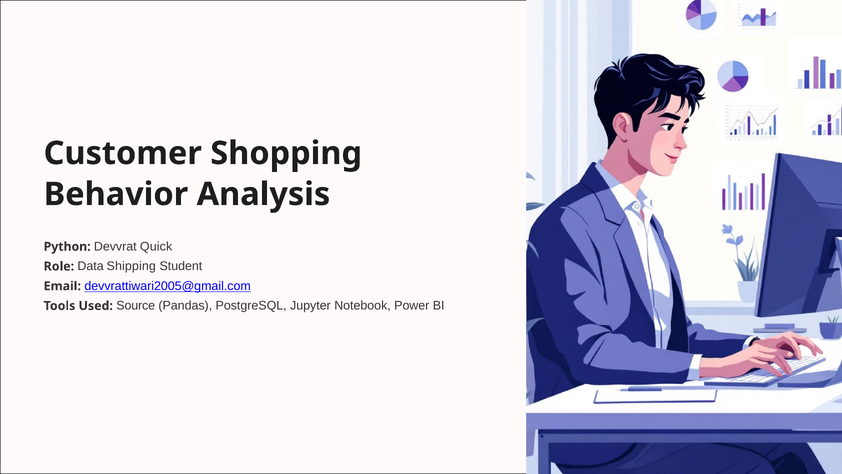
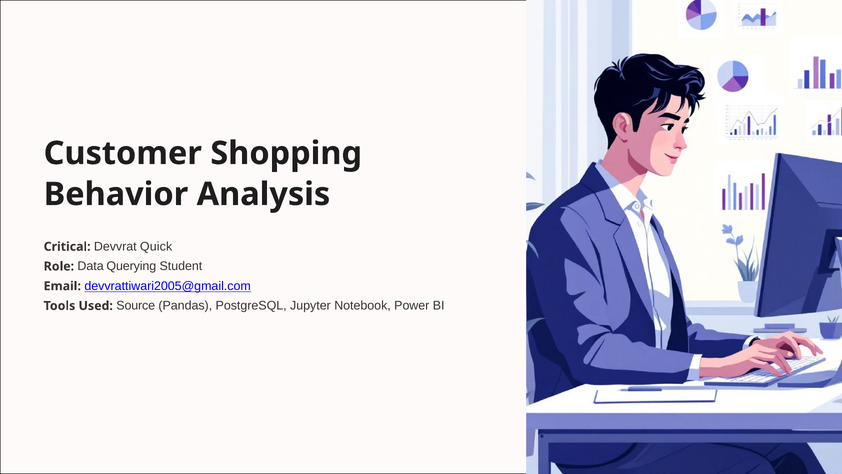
Python: Python -> Critical (67, 246)
Shipping: Shipping -> Querying (131, 266)
